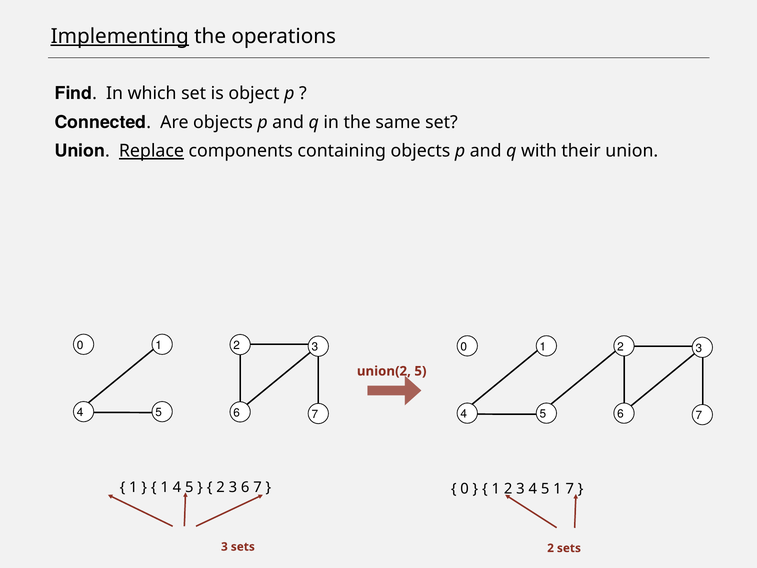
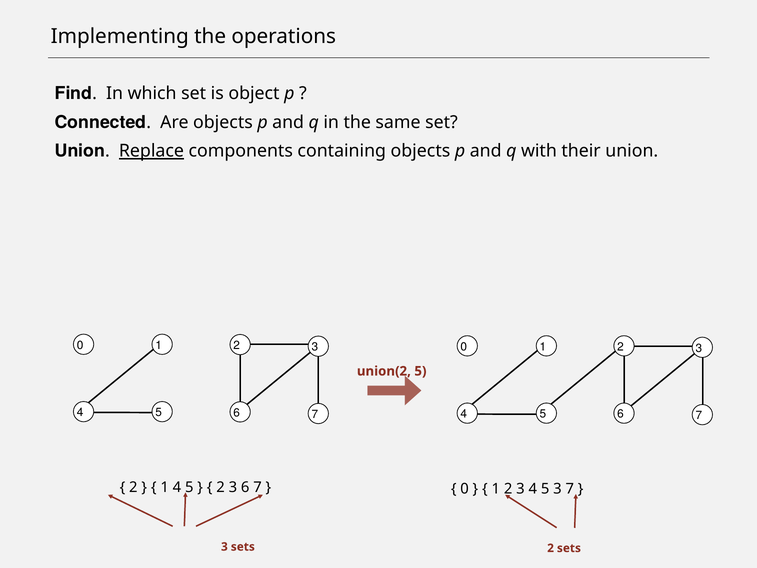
Implementing underline: present -> none (120, 36)
1: 1 -> 2 (133, 487)
5 1: 1 -> 3 (557, 489)
